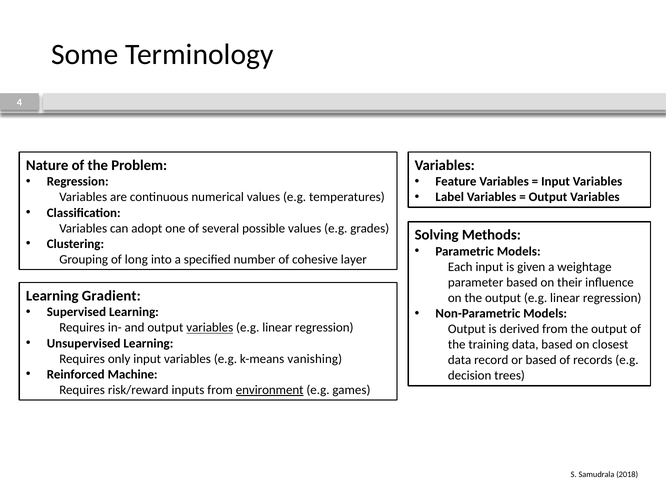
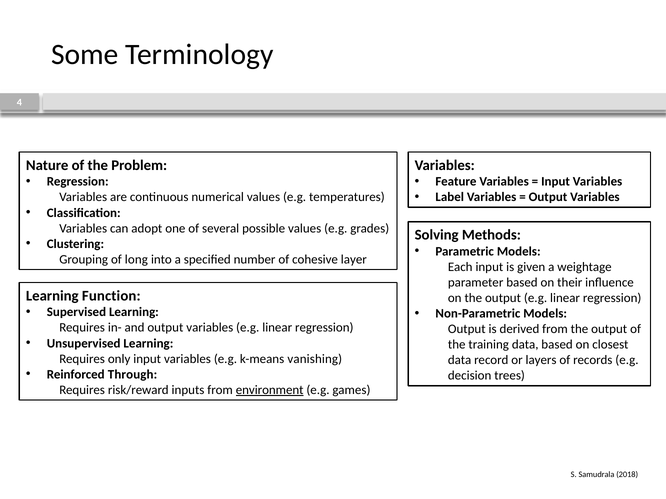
Gradient: Gradient -> Function (111, 296)
variables underline: present -> none (210, 328)
or based: based -> layers (541, 360)
Machine: Machine -> Through (133, 375)
